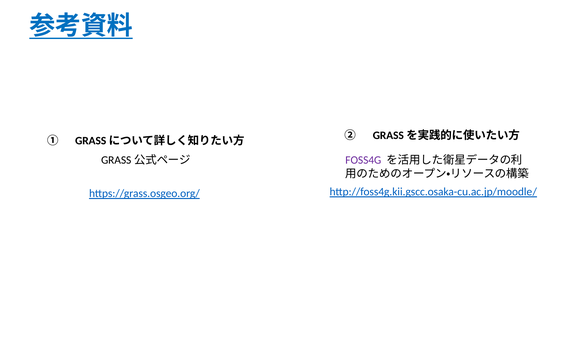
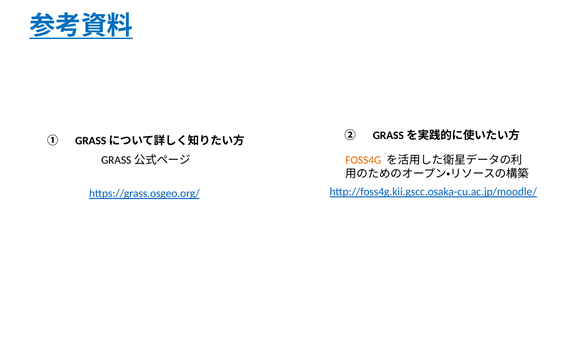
FOSS4G colour: purple -> orange (363, 160)
